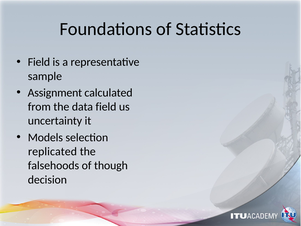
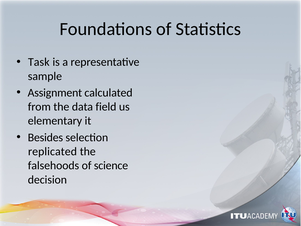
Field: Field -> Task (39, 62)
uncertainty: uncertainty -> elementary (55, 121)
Models: Models -> Besides (45, 137)
though: though -> science (111, 165)
